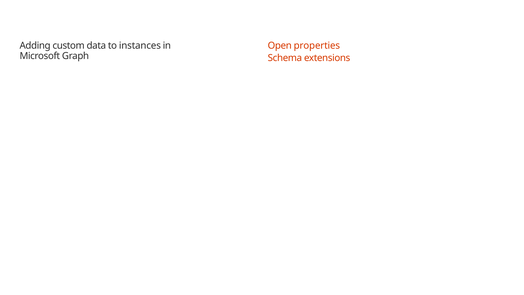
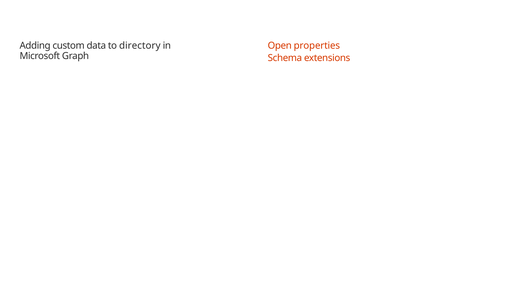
instances: instances -> directory (140, 46)
